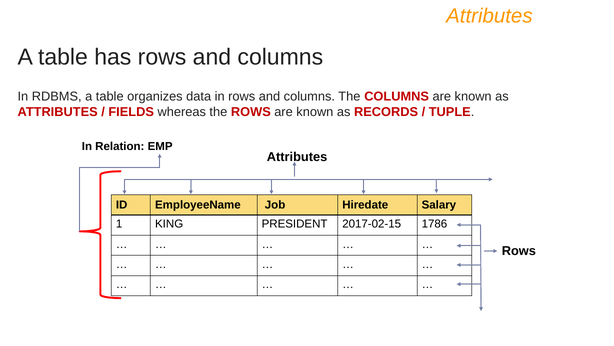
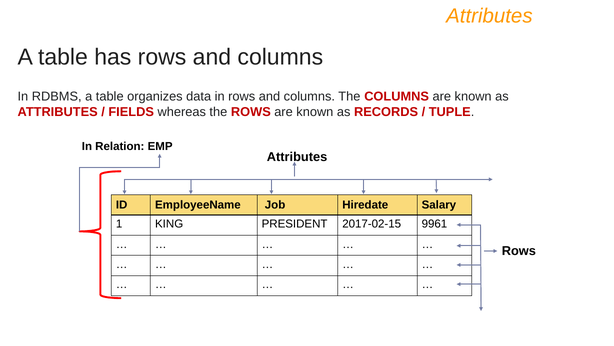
1786: 1786 -> 9961 (434, 224)
